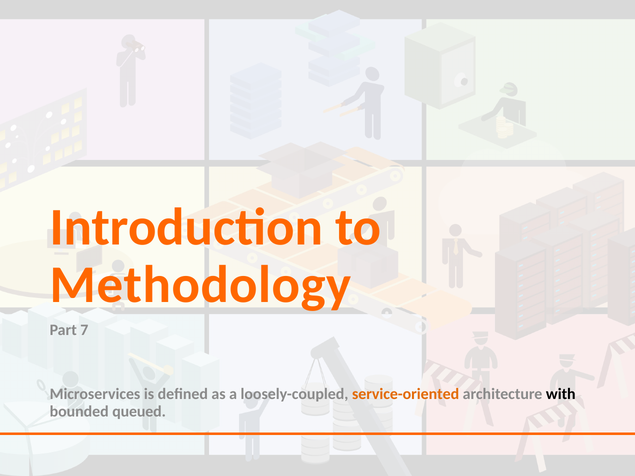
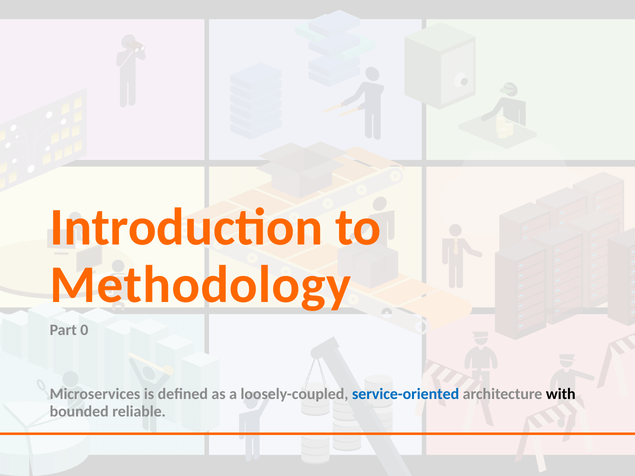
7: 7 -> 0 (84, 330)
service-oriented colour: orange -> blue (406, 394)
queued: queued -> reliable (139, 412)
